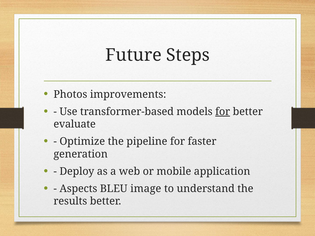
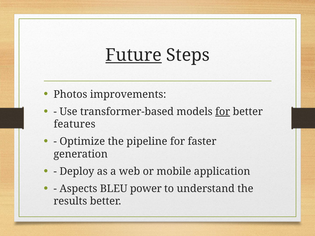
Future underline: none -> present (134, 55)
evaluate: evaluate -> features (75, 124)
image: image -> power (146, 189)
